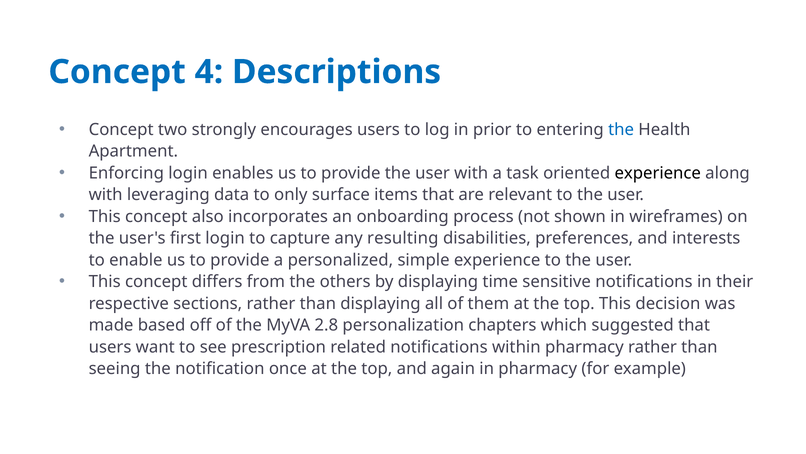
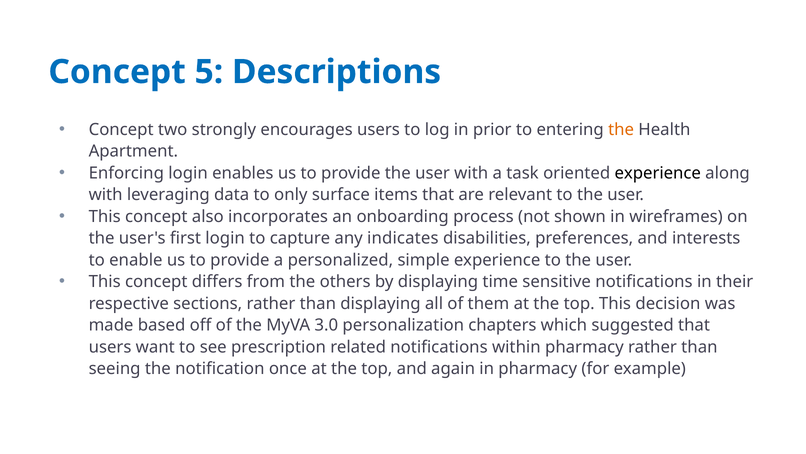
4: 4 -> 5 (209, 72)
the colour: blue -> orange (621, 129)
resulting: resulting -> indicates (403, 238)
2.8: 2.8 -> 3.0 (326, 325)
